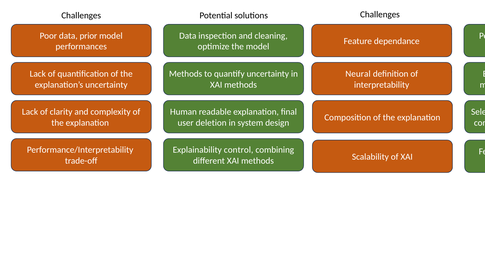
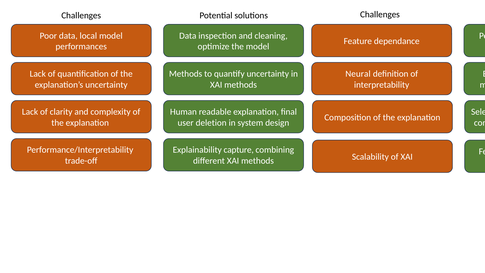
prior: prior -> local (88, 36)
control: control -> capture (239, 150)
